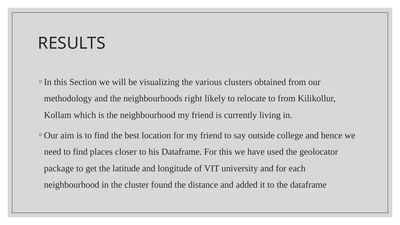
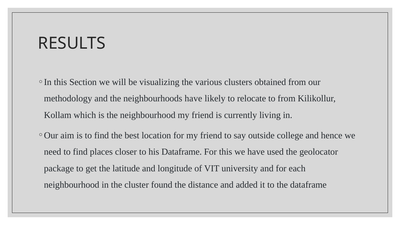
neighbourhoods right: right -> have (193, 99)
